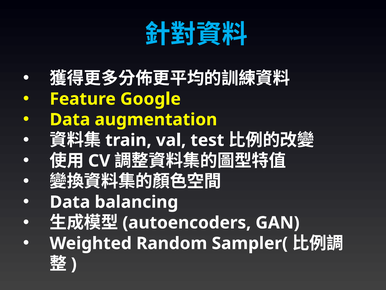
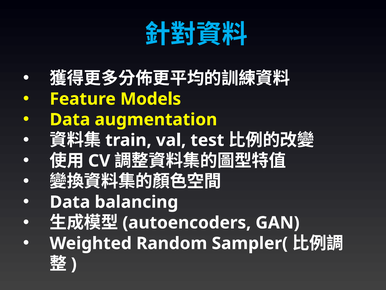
Google: Google -> Models (151, 99)
